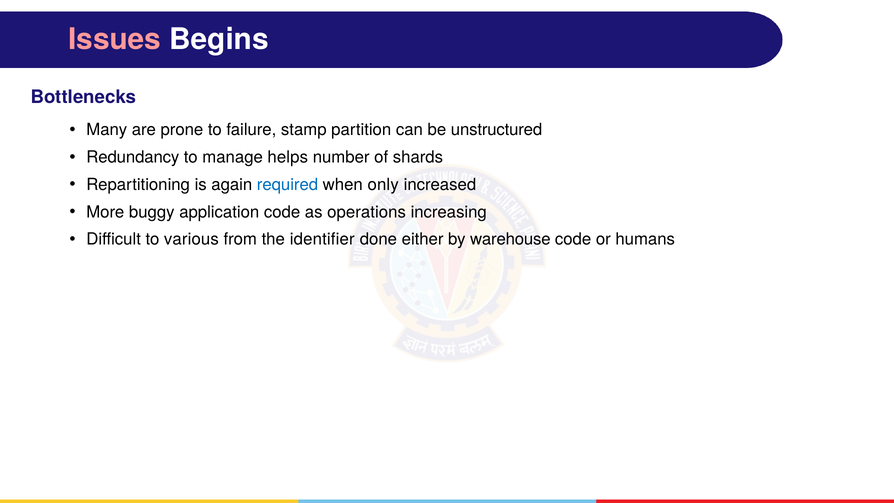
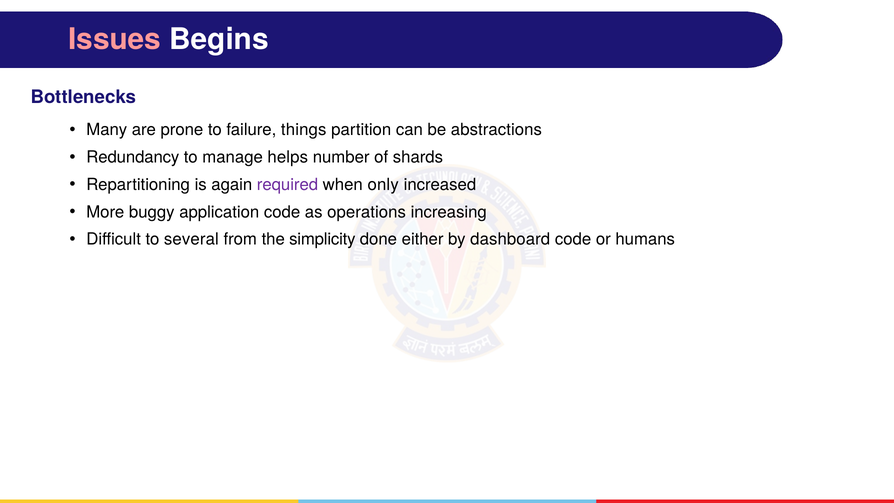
stamp: stamp -> things (304, 130)
unstructured: unstructured -> abstractions (496, 130)
required colour: blue -> purple (287, 185)
various: various -> several (191, 239)
identifier: identifier -> simplicity (322, 239)
warehouse: warehouse -> dashboard (510, 239)
